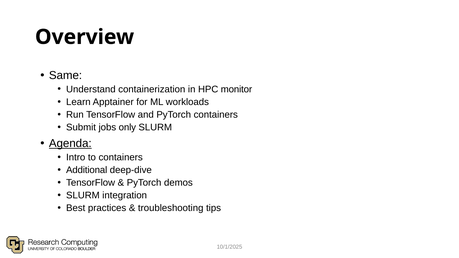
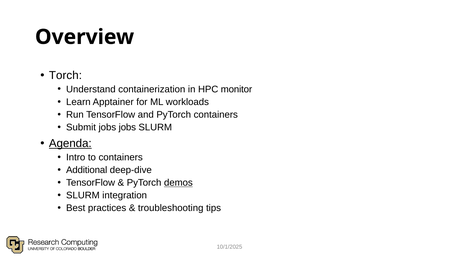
Same: Same -> Torch (65, 76)
jobs only: only -> jobs (127, 127)
demos underline: none -> present (178, 183)
